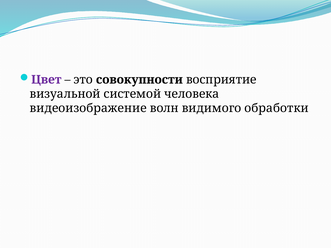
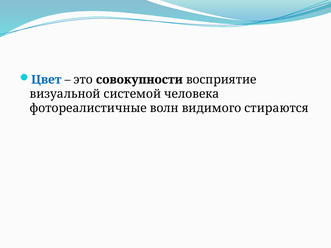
Цвет colour: purple -> blue (46, 80)
видеоизображение: видеоизображение -> фотореалистичные (88, 108)
обработки: обработки -> стираются (277, 108)
